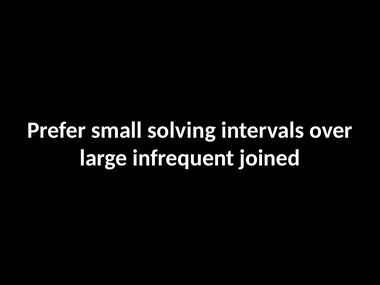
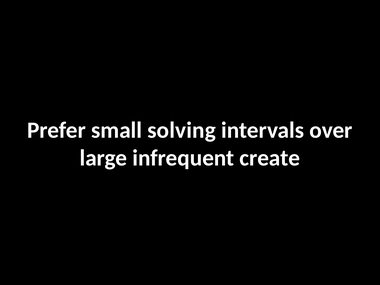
joined: joined -> create (270, 158)
